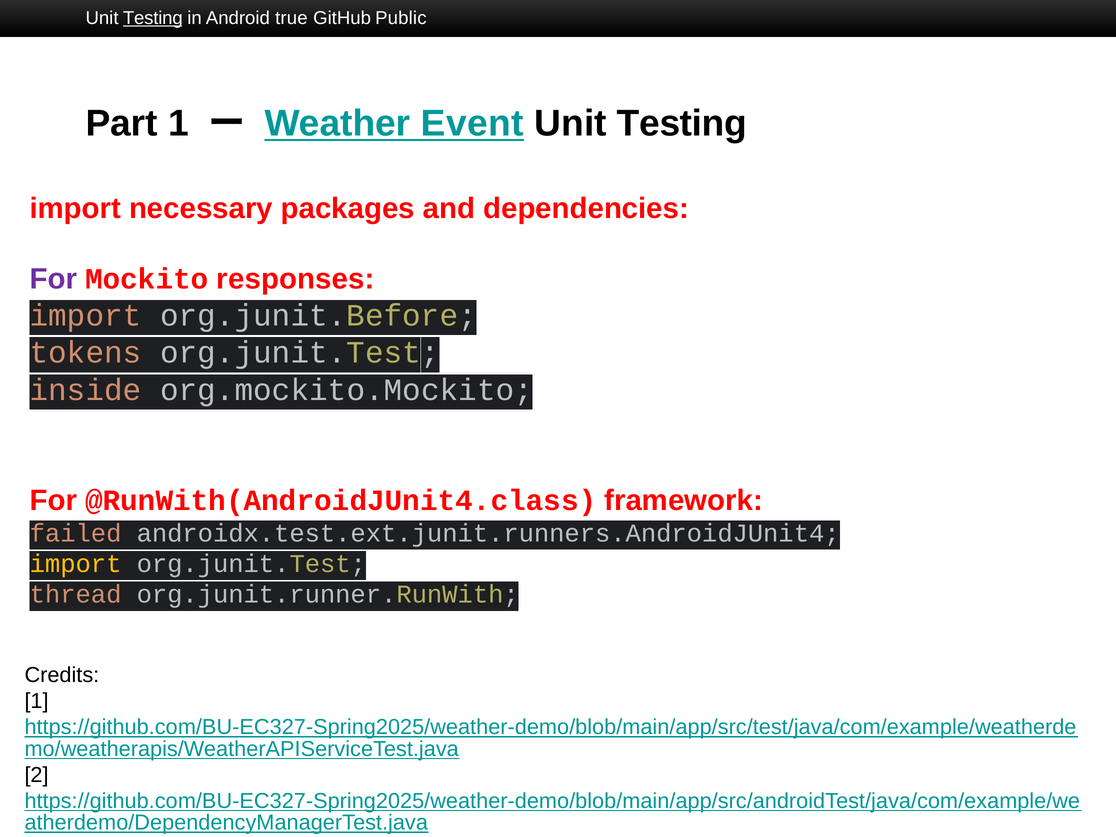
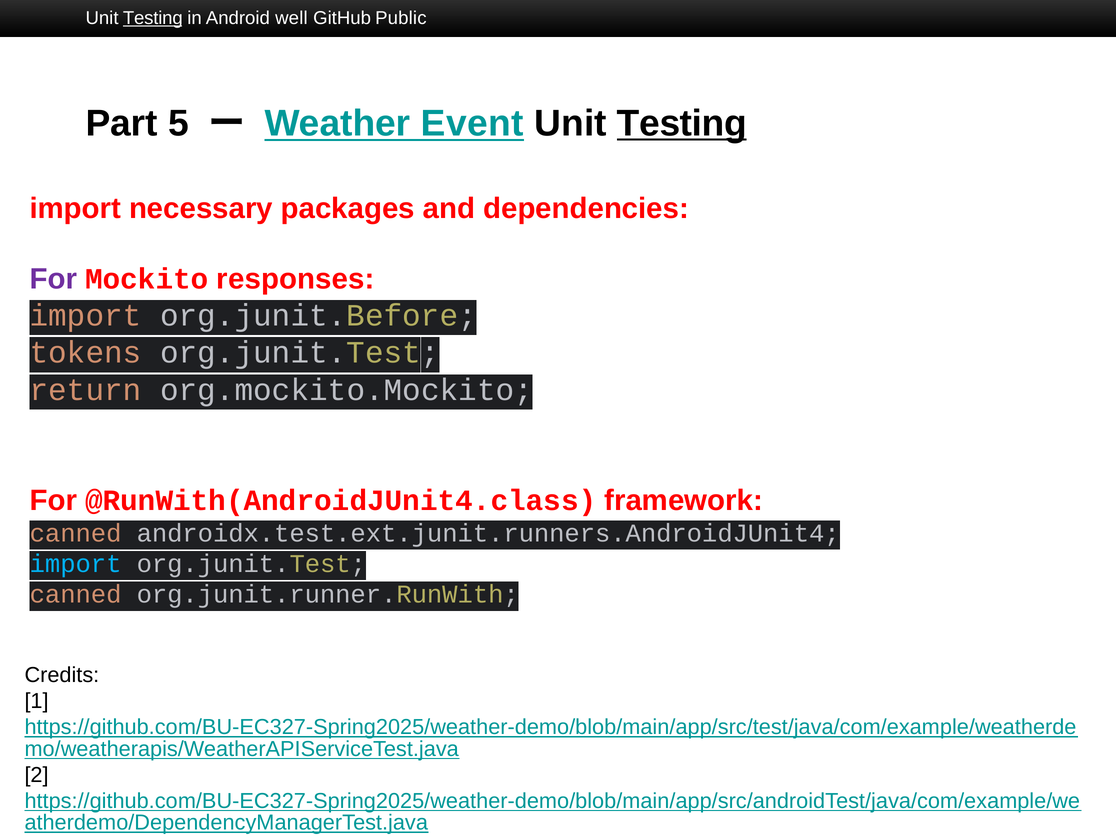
true: true -> well (291, 18)
Part 1: 1 -> 5 (178, 124)
Testing underline: none -> present (682, 124)
inside: inside -> return (86, 390)
failed: failed -> canned (76, 533)
import colour: yellow -> light blue (76, 564)
thread: thread -> canned (76, 595)
